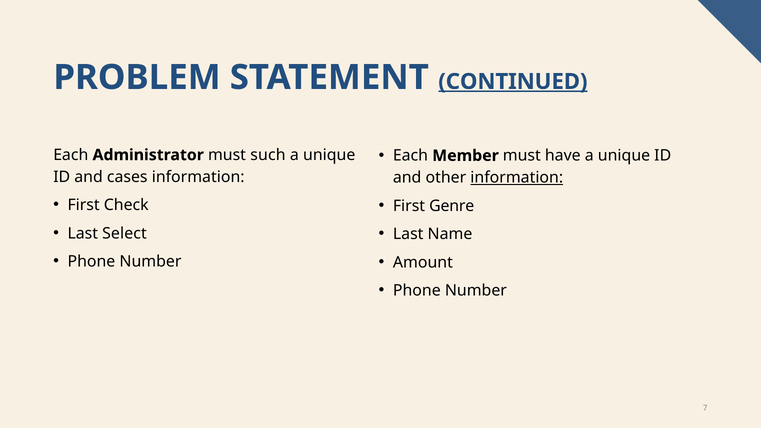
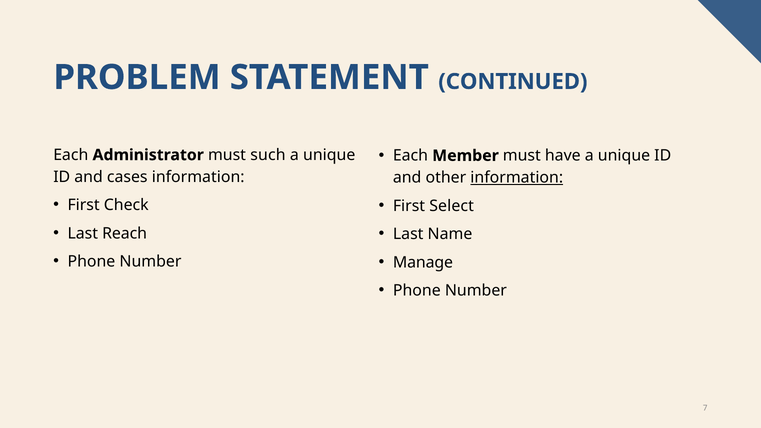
CONTINUED underline: present -> none (513, 82)
Genre: Genre -> Select (452, 206)
Select: Select -> Reach (125, 233)
Amount: Amount -> Manage (423, 262)
